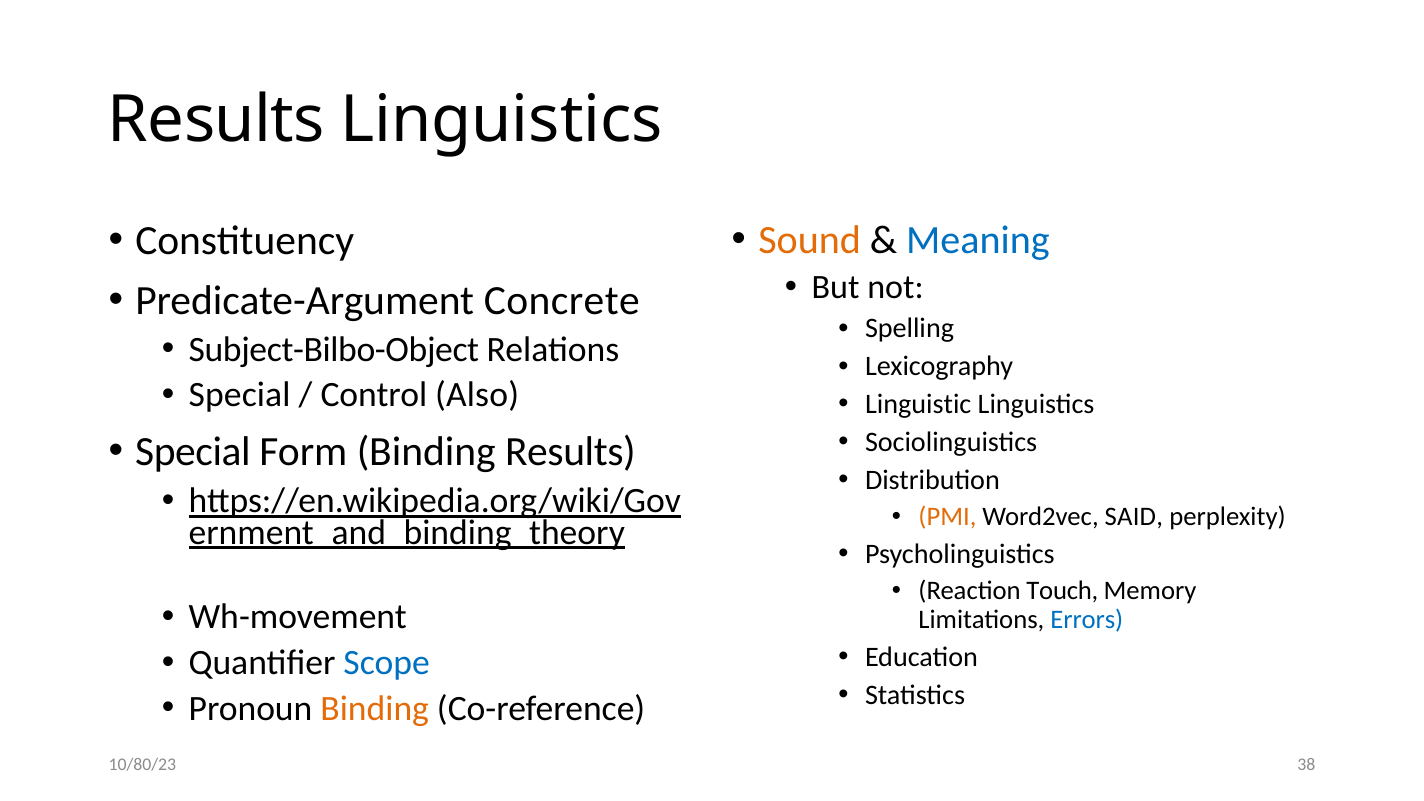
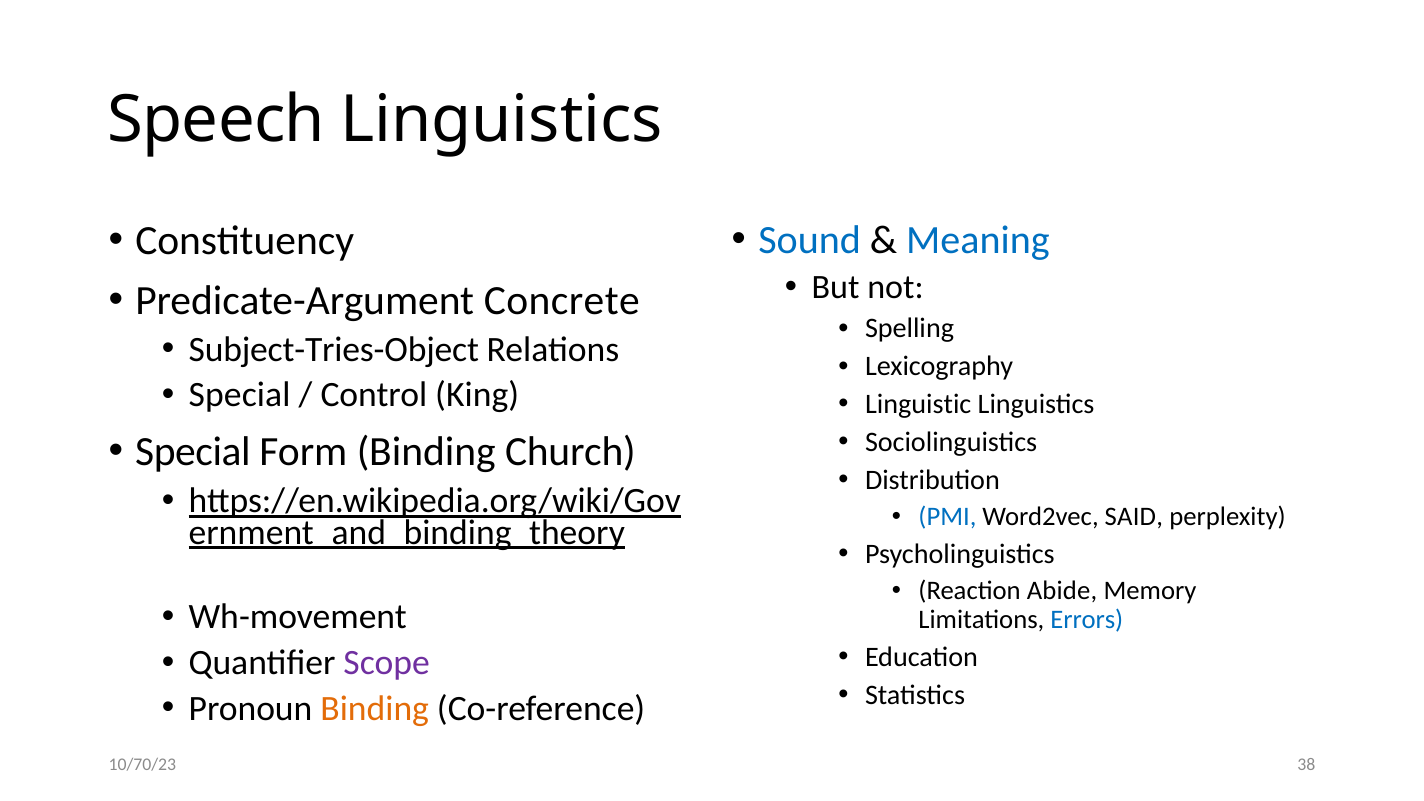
Results: Results -> Speech (216, 120)
Sound colour: orange -> blue (810, 240)
Subject-Bilbo-Object: Subject-Bilbo-Object -> Subject-Tries-Object (334, 349)
Also: Also -> King (477, 395)
Binding Results: Results -> Church (570, 452)
PMI colour: orange -> blue (947, 517)
Touch: Touch -> Abide (1062, 591)
Scope colour: blue -> purple (387, 663)
10/80/23: 10/80/23 -> 10/70/23 (142, 765)
